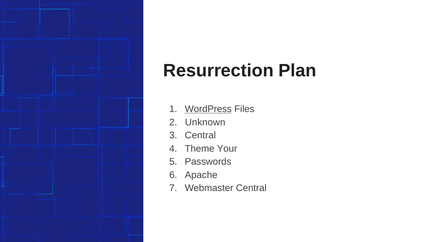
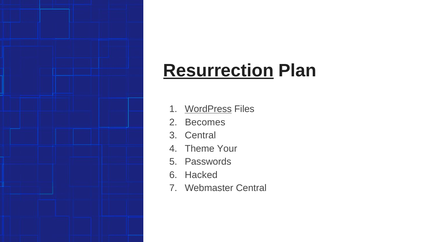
Resurrection underline: none -> present (218, 71)
Unknown: Unknown -> Becomes (205, 122)
Apache: Apache -> Hacked (201, 175)
